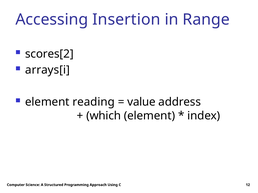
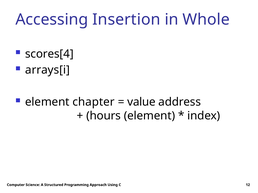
Range: Range -> Whole (206, 20)
scores[2: scores[2 -> scores[4 (49, 54)
reading: reading -> chapter (94, 102)
which: which -> hours (104, 116)
